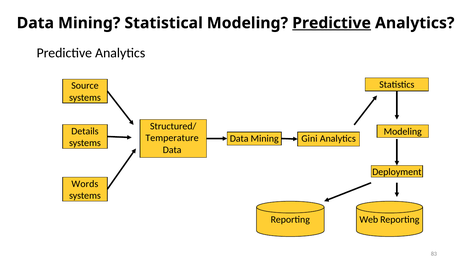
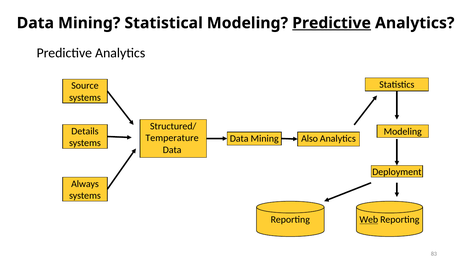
Gini: Gini -> Also (310, 139)
Words: Words -> Always (85, 184)
Web underline: none -> present (369, 220)
